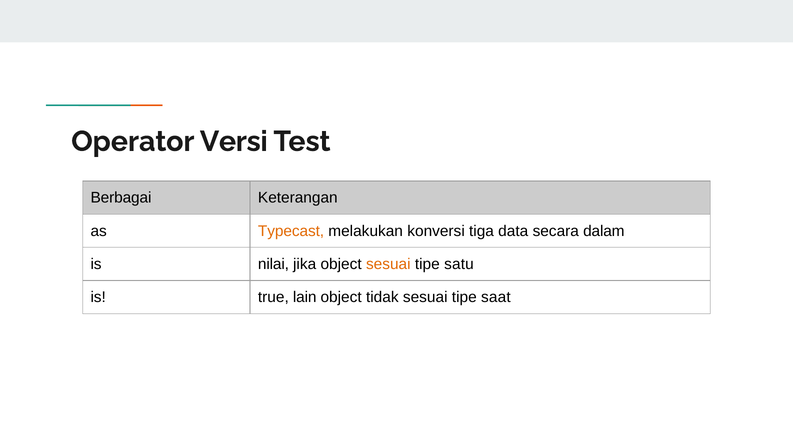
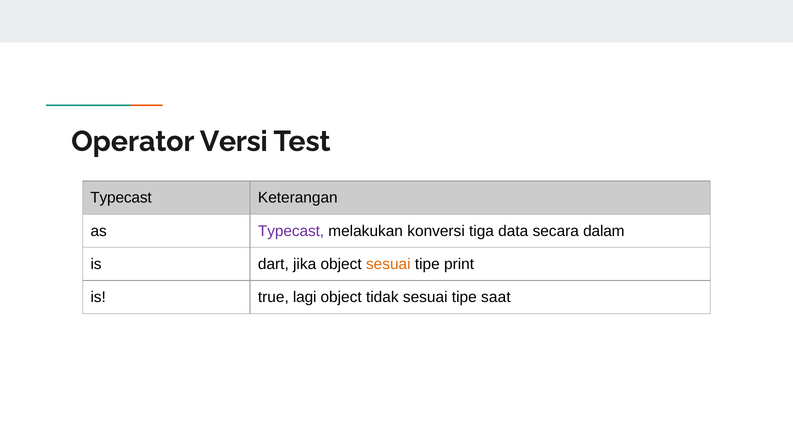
Berbagai: Berbagai -> Typecast (121, 198)
Typecast colour: orange -> purple (291, 231)
nilai: nilai -> dart (273, 264)
satu: satu -> print (459, 264)
lain: lain -> lagi (305, 297)
